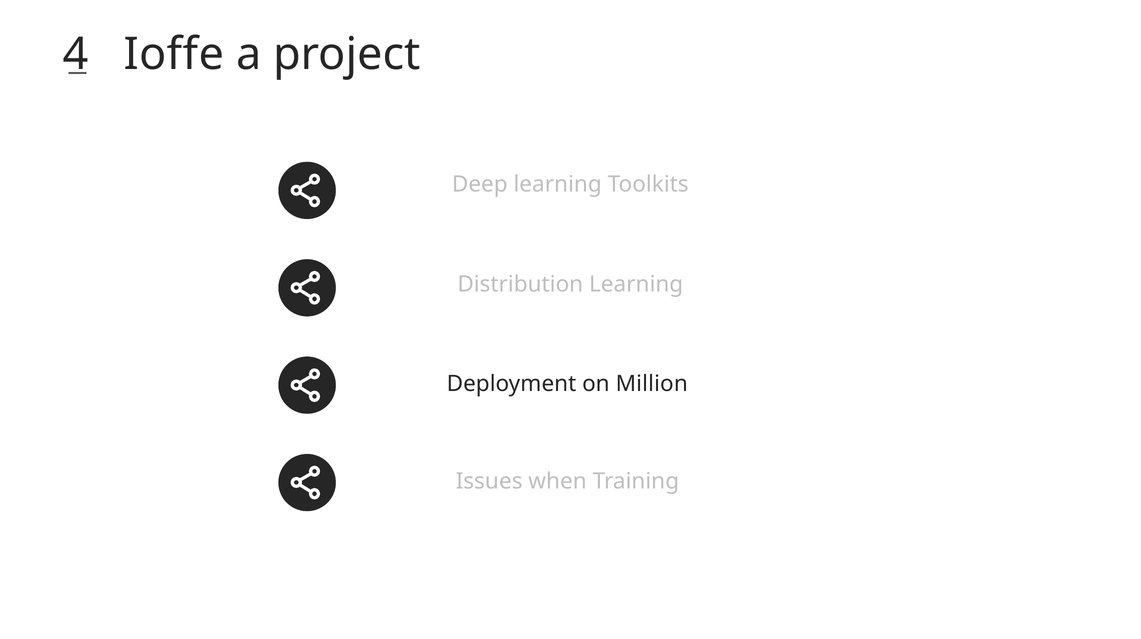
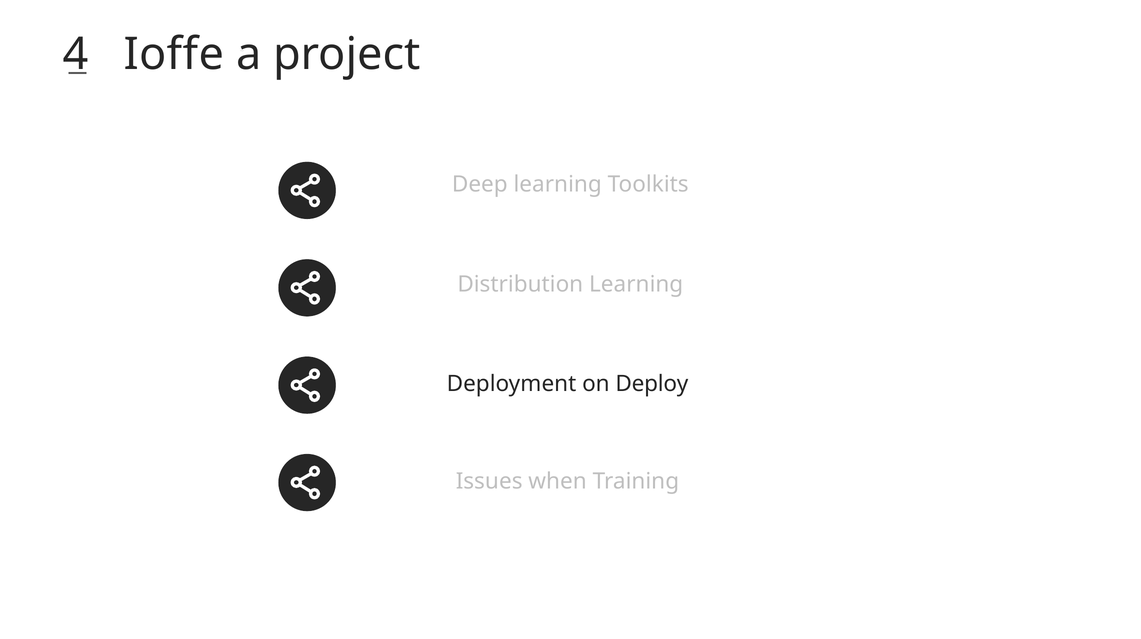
Million: Million -> Deploy (652, 384)
